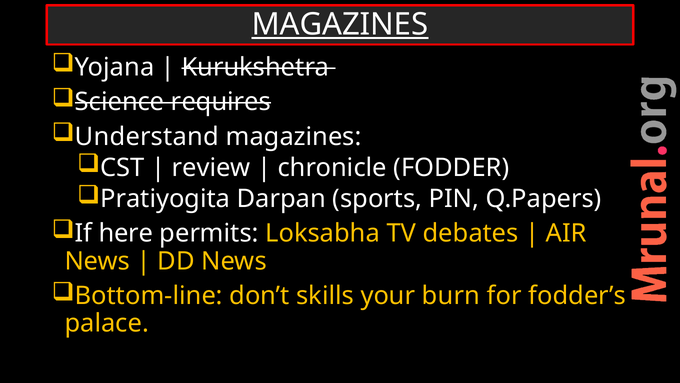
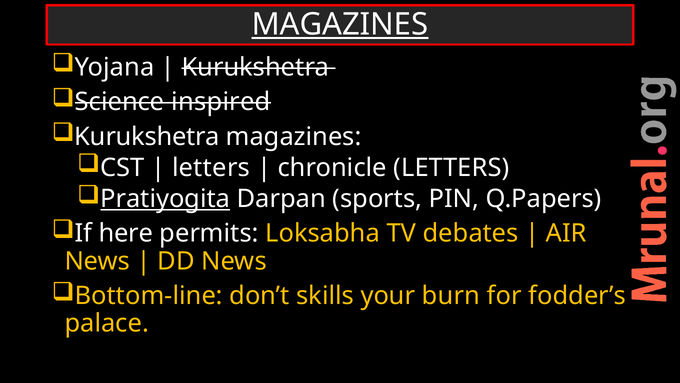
requires: requires -> inspired (221, 102)
Understand: Understand -> Kurukshetra (147, 136)
review: review -> letters (211, 168)
chronicle FODDER: FODDER -> LETTERS (451, 168)
Pratiyogita underline: none -> present (165, 199)
